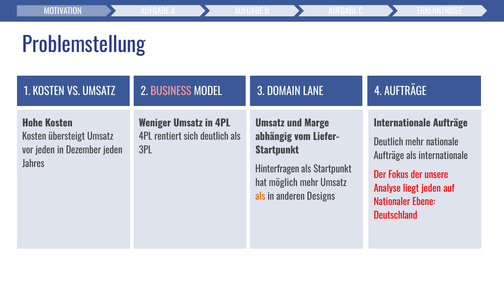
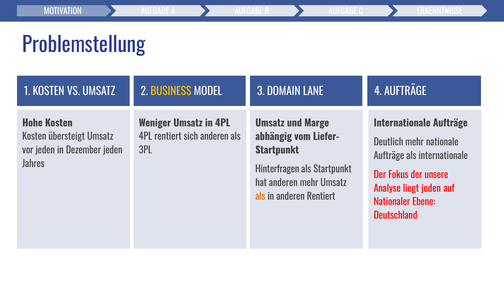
BUSINESS colour: pink -> yellow (171, 91)
sich deutlich: deutlich -> anderen (214, 136)
hat möglich: möglich -> anderen (283, 183)
anderen Designs: Designs -> Rentiert (321, 196)
